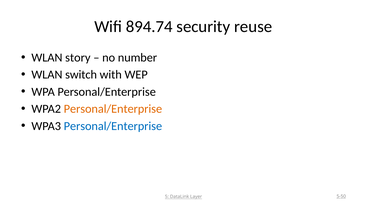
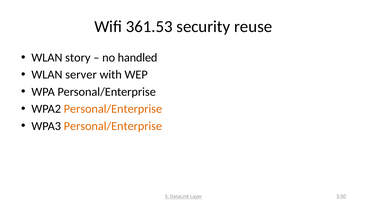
894.74: 894.74 -> 361.53 (149, 27)
number: number -> handled (138, 58)
switch: switch -> server (81, 75)
Personal/Enterprise colour: blue -> orange (113, 126)
